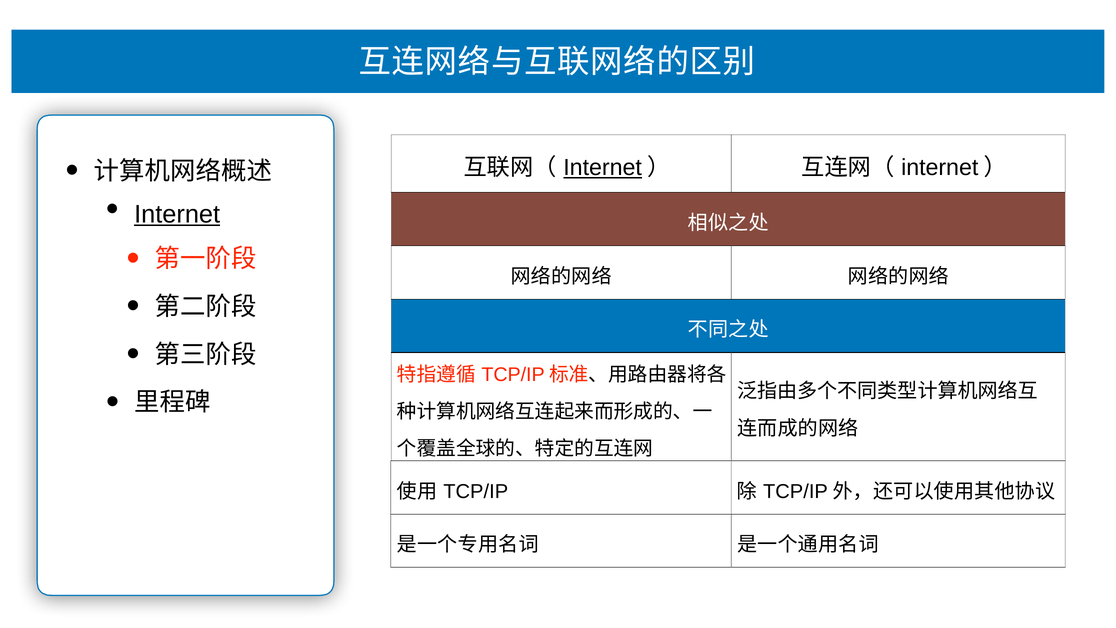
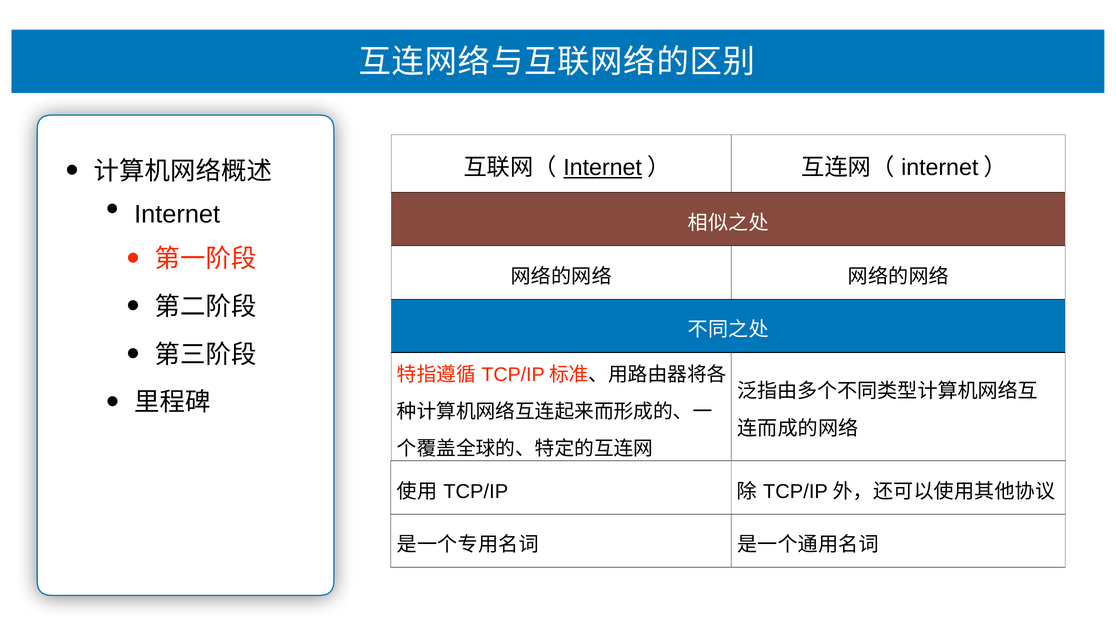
Internet underline: present -> none (177, 214)
